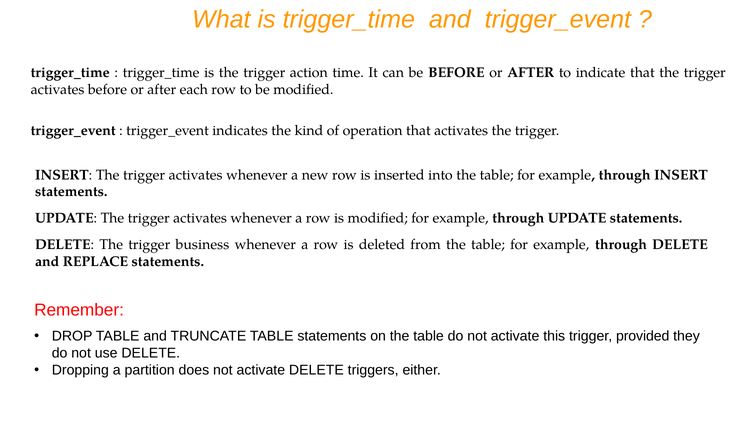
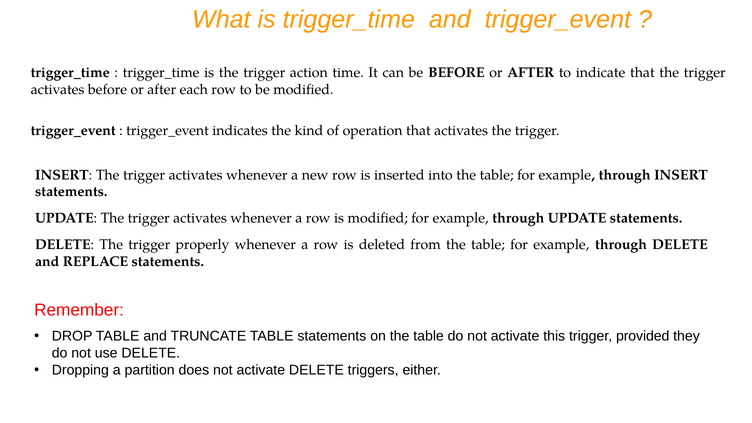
business: business -> properly (202, 244)
